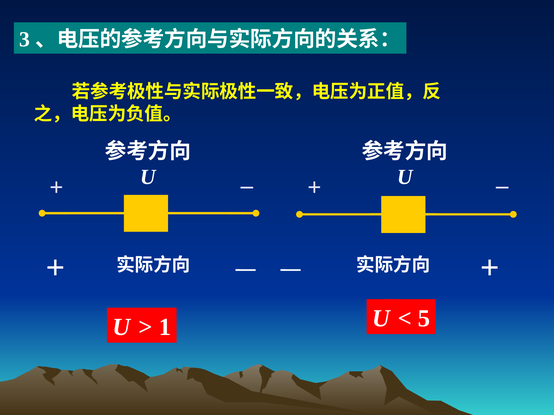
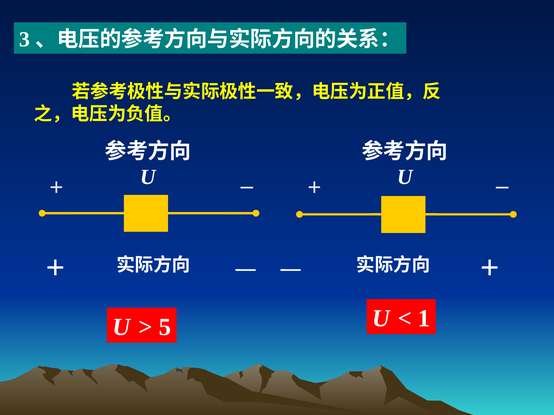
5: 5 -> 1 (424, 319)
1: 1 -> 5 (165, 327)
